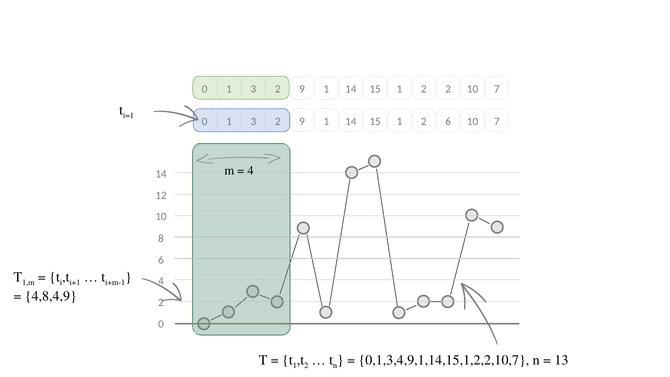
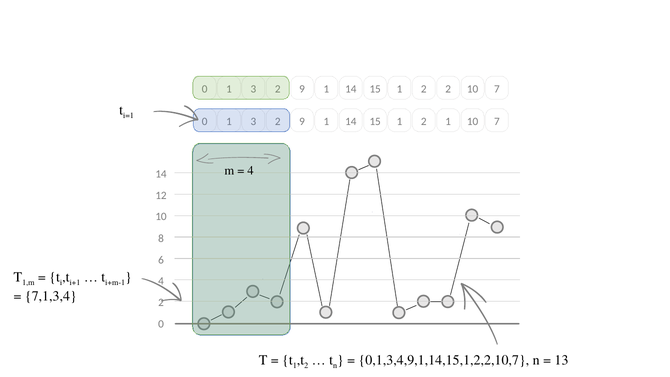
2 6: 6 -> 1 (448, 122)
4,8,4,9: 4,8,4,9 -> 7,1,3,4 (51, 296)
